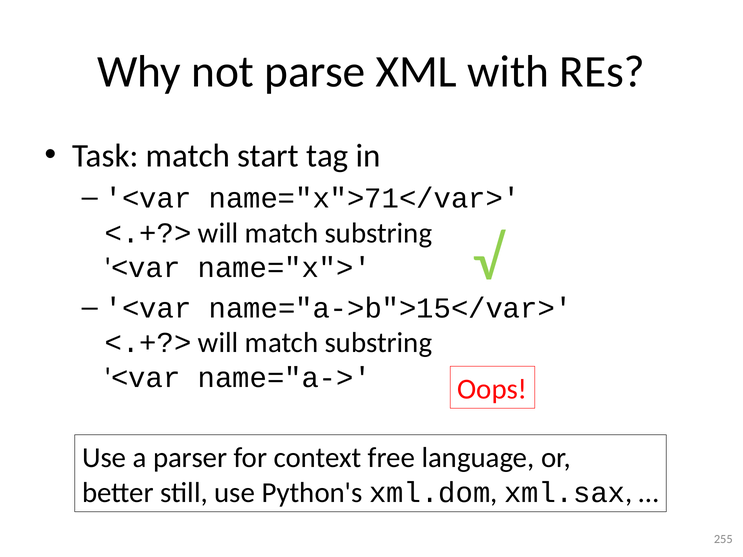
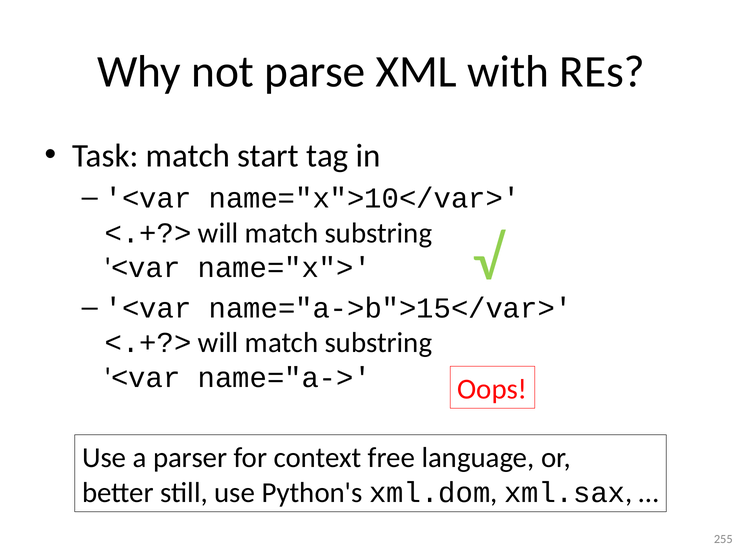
name="x">71</var>: name="x">71</var> -> name="x">10</var> (365, 199)
